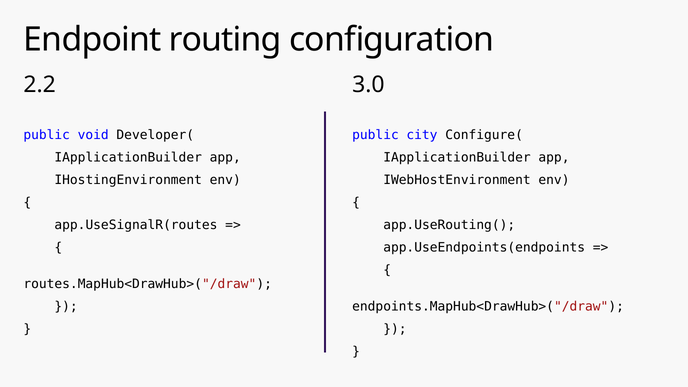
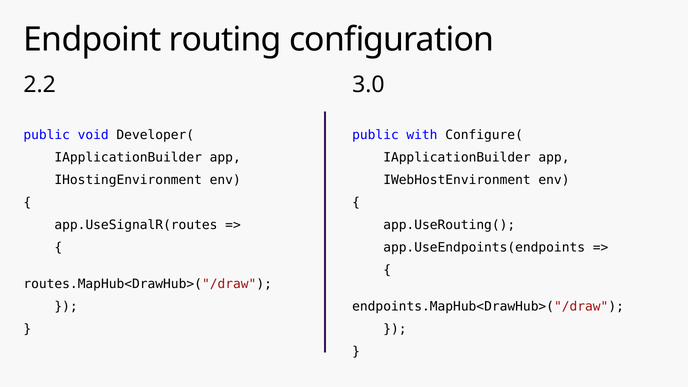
city: city -> with (422, 135)
